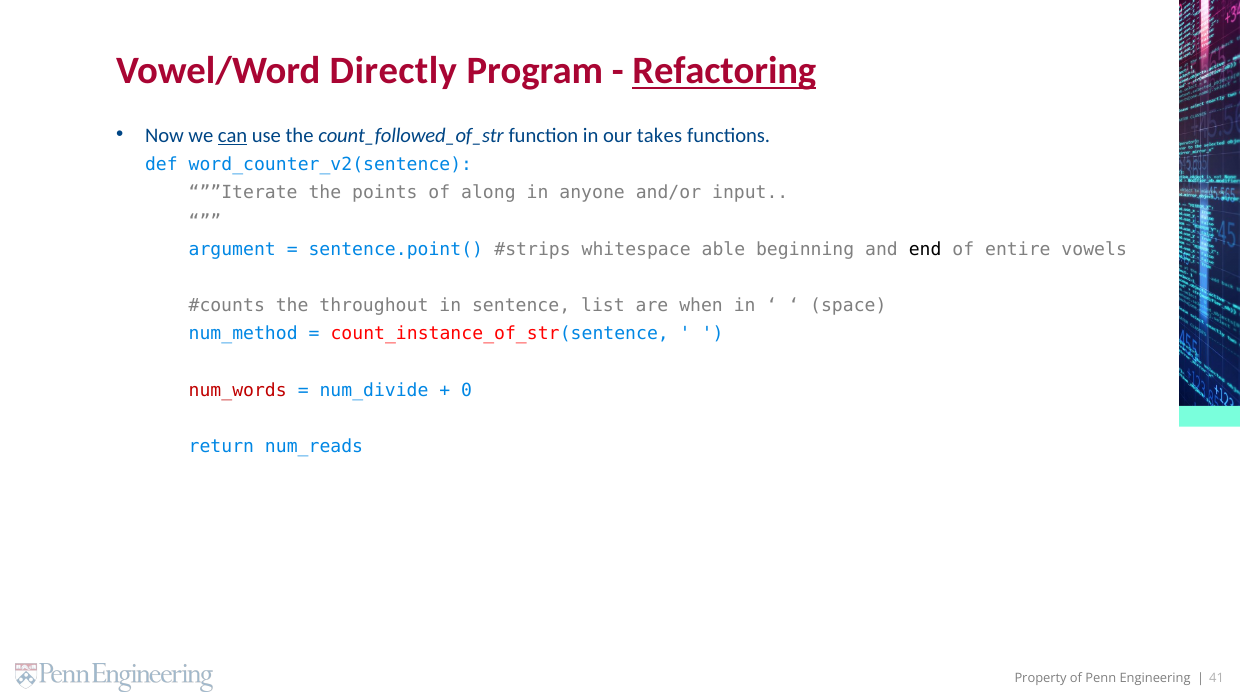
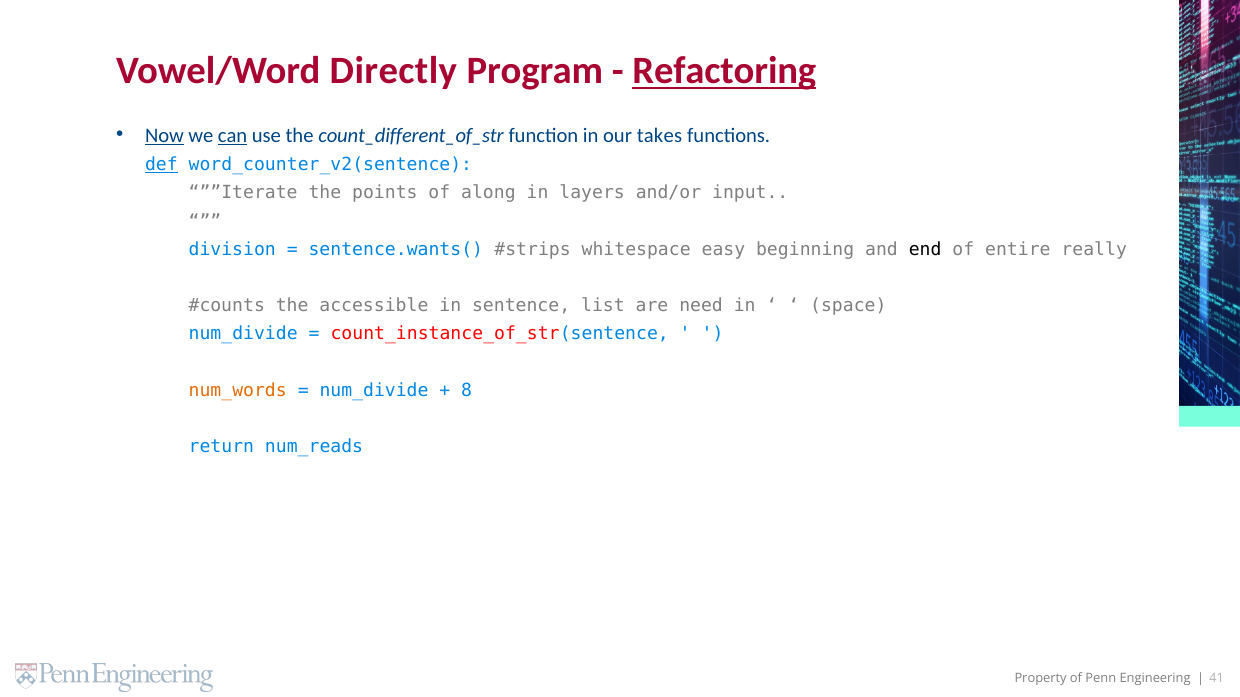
Now underline: none -> present (165, 135)
count_followed_of_str: count_followed_of_str -> count_different_of_str (411, 135)
def underline: none -> present (161, 165)
anyone: anyone -> layers (592, 193)
argument: argument -> division (232, 250)
sentence.point(: sentence.point( -> sentence.wants( (396, 250)
able: able -> easy (723, 250)
vowels: vowels -> really (1094, 250)
throughout: throughout -> accessible (374, 306)
when: when -> need (701, 306)
num_method: num_method -> num_divide (243, 334)
num_words colour: red -> orange (238, 390)
0: 0 -> 8 (467, 390)
